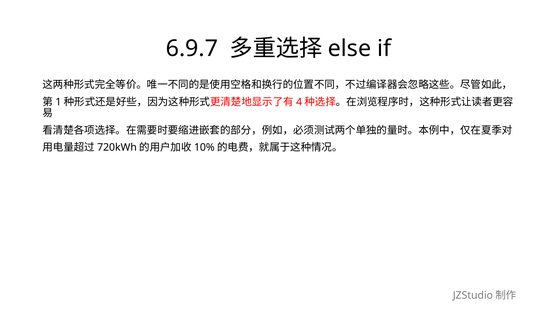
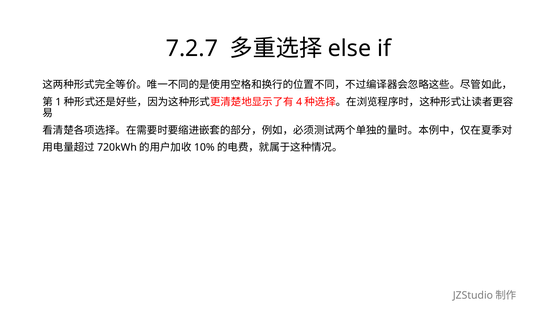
6.9.7: 6.9.7 -> 7.2.7 (192, 48)
